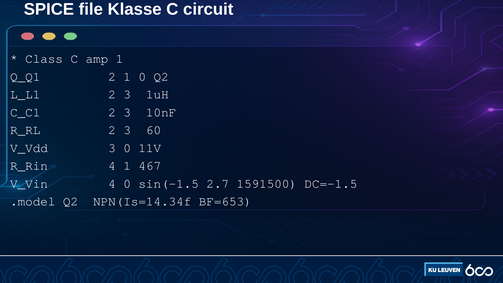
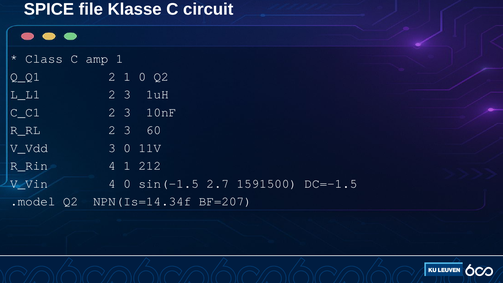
467: 467 -> 212 (150, 166)
BF=653: BF=653 -> BF=207 (225, 201)
